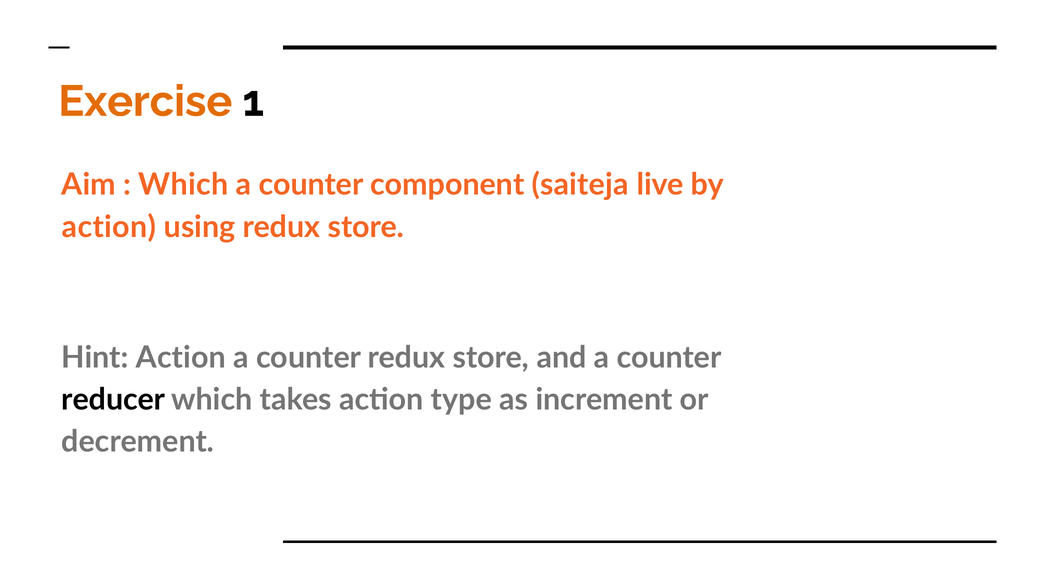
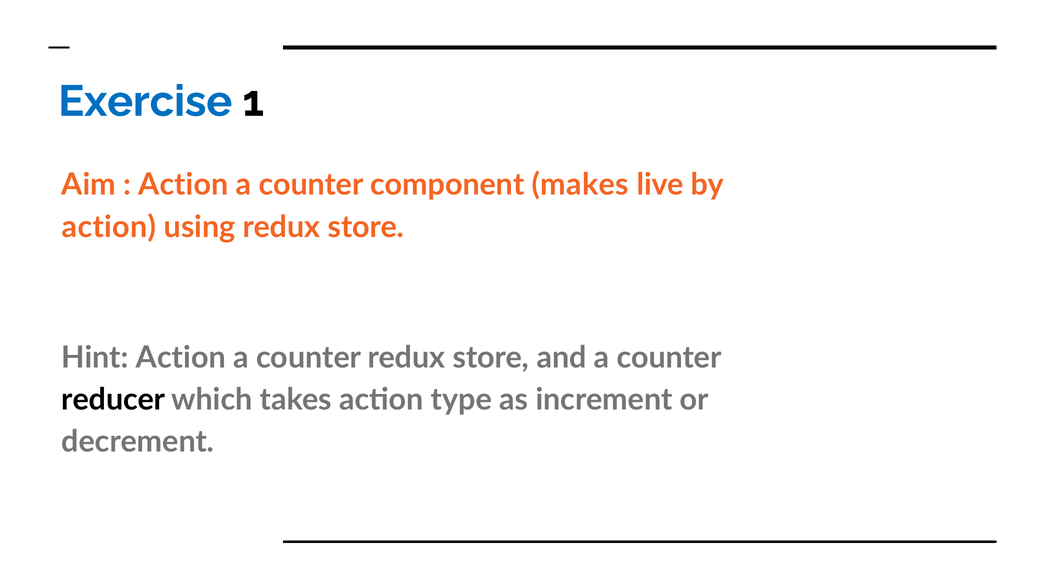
Exercise colour: orange -> blue (145, 101)
Which: Which -> Action (183, 185)
saiteja: saiteja -> makes (580, 185)
